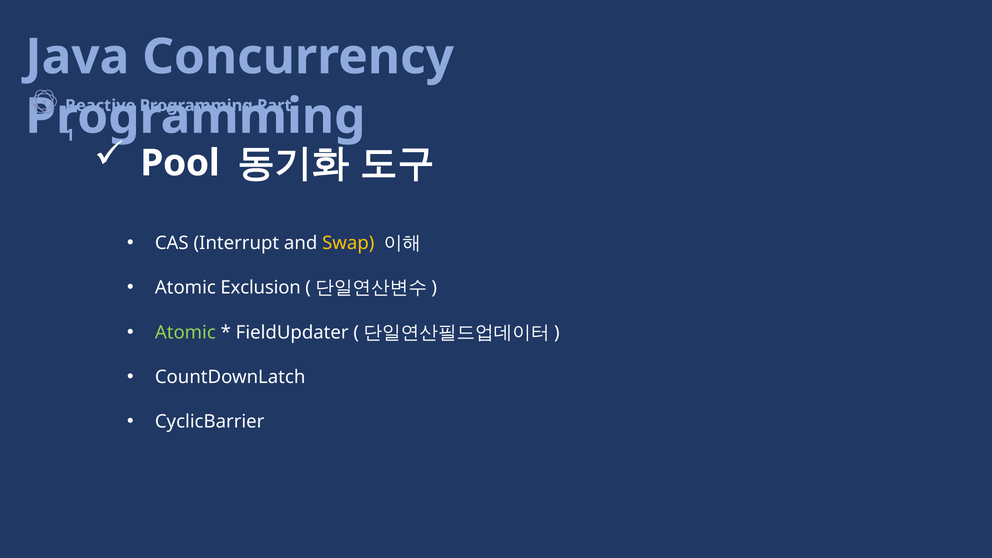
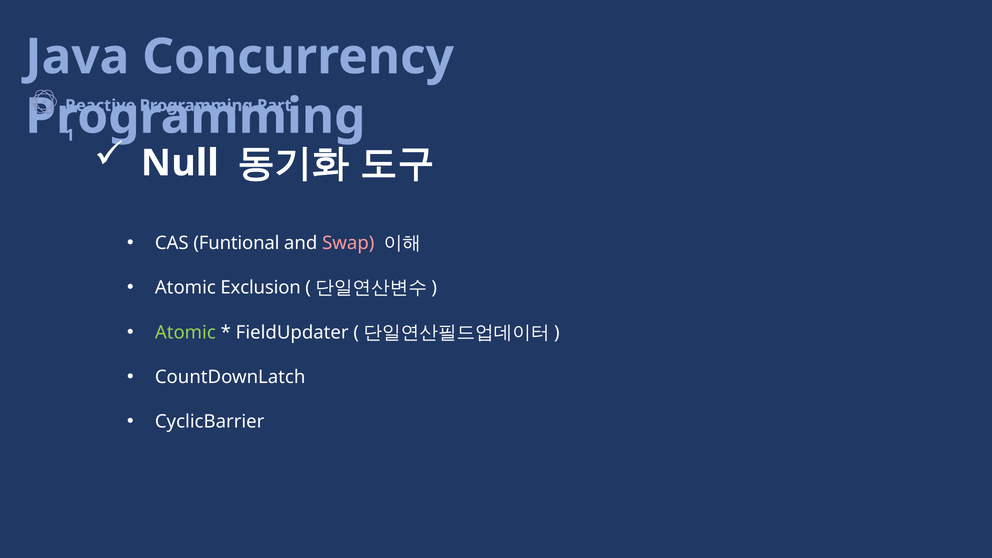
Pool: Pool -> Null (180, 163)
Interrupt: Interrupt -> Funtional (237, 243)
Swap colour: yellow -> pink (348, 243)
